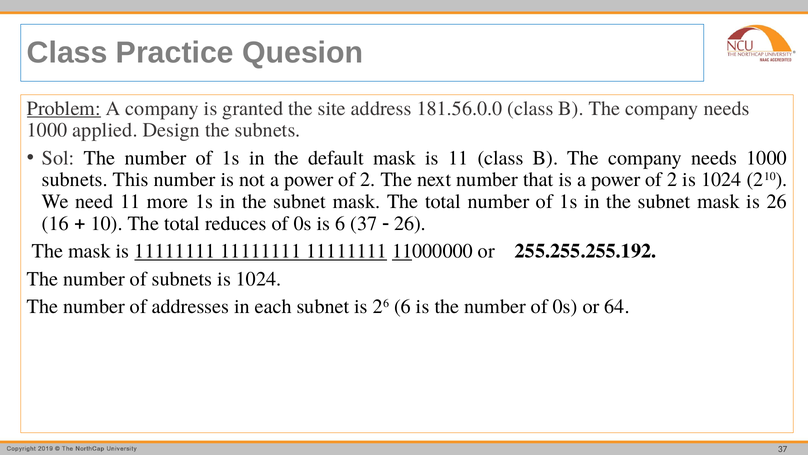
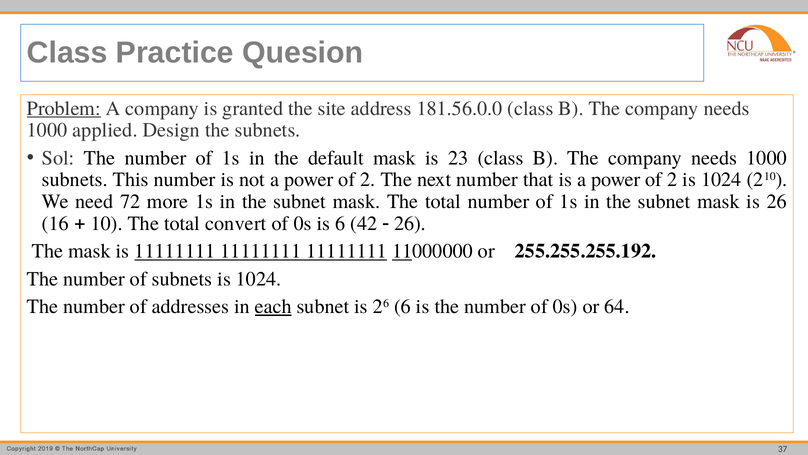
is 11: 11 -> 23 (458, 158)
need 11: 11 -> 72 (130, 201)
reduces: reduces -> convert (236, 223)
6 37: 37 -> 42 (364, 223)
each underline: none -> present (273, 306)
